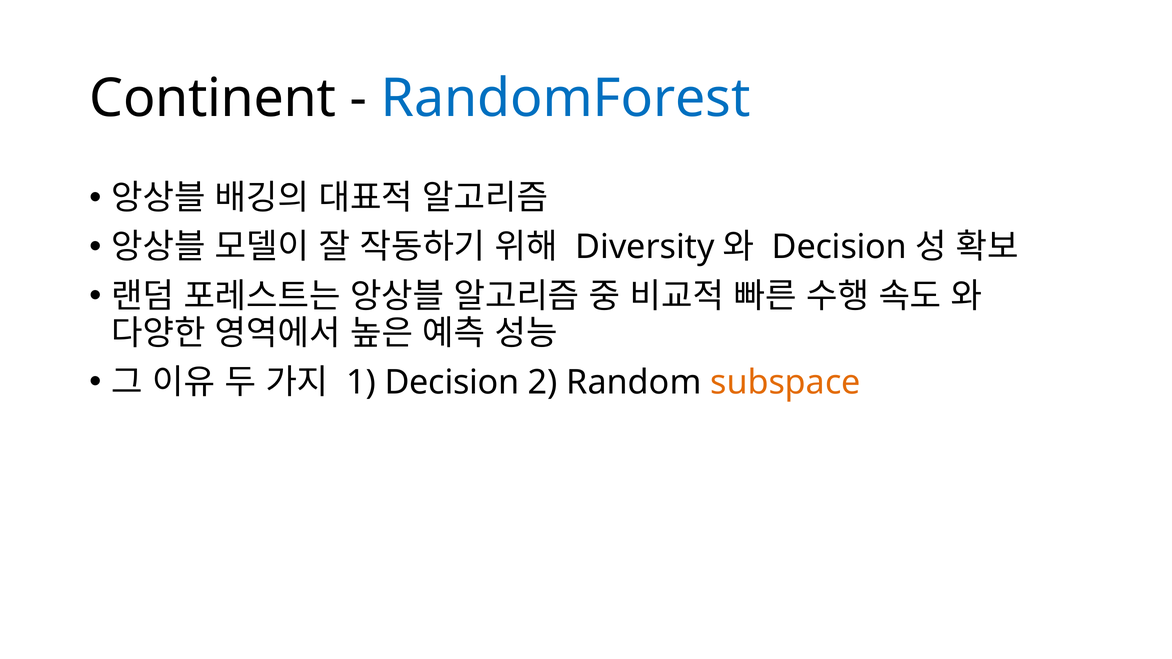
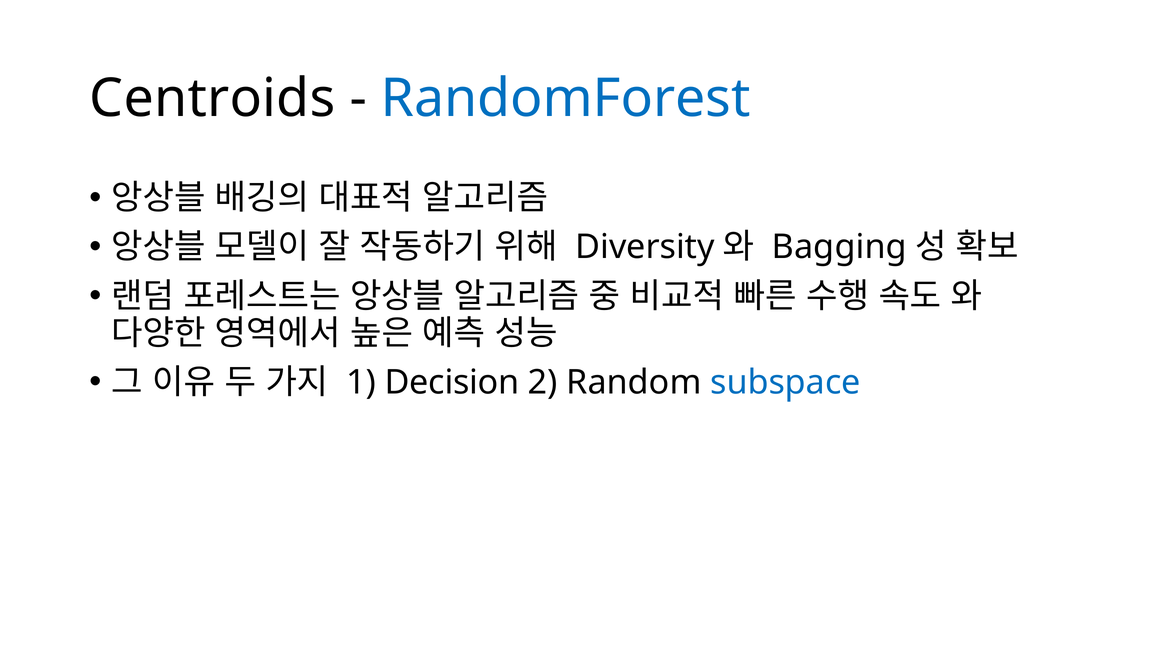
Continent: Continent -> Centroids (212, 98)
Decision: Decision -> Bagging (839, 247)
subspace colour: orange -> blue (785, 382)
